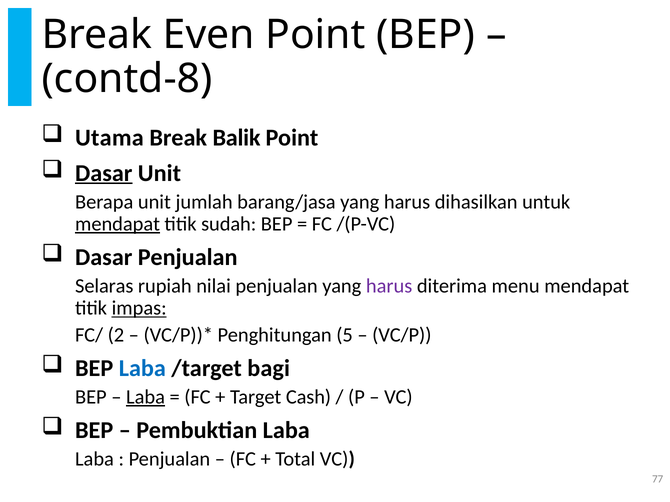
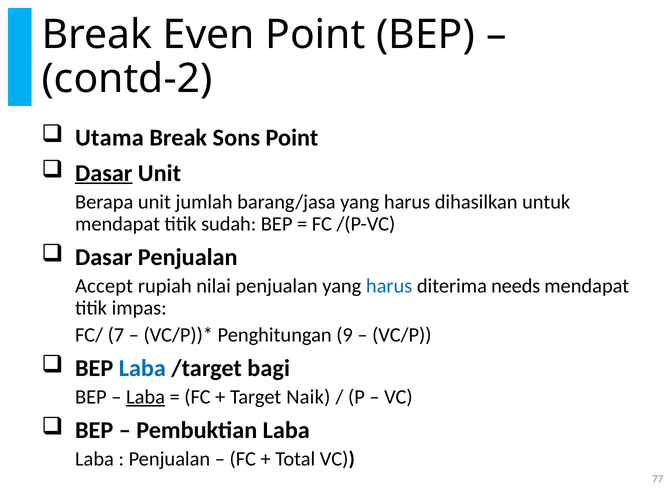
contd-8: contd-8 -> contd-2 (127, 79)
Balik: Balik -> Sons (236, 138)
mendapat underline: present -> none (118, 224)
Selaras: Selaras -> Accept (104, 286)
harus colour: purple -> blue (389, 286)
menu: menu -> needs (516, 286)
impas underline: present -> none (139, 308)
2: 2 -> 7 (116, 335)
5: 5 -> 9 (345, 335)
Cash: Cash -> Naik (308, 397)
